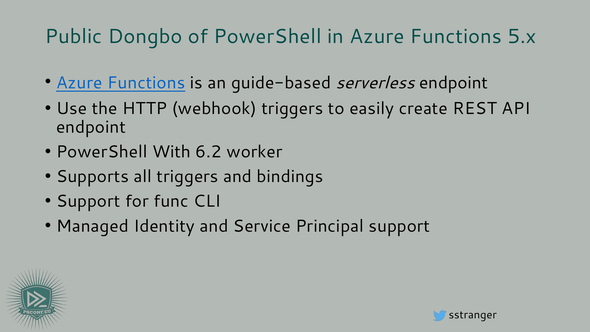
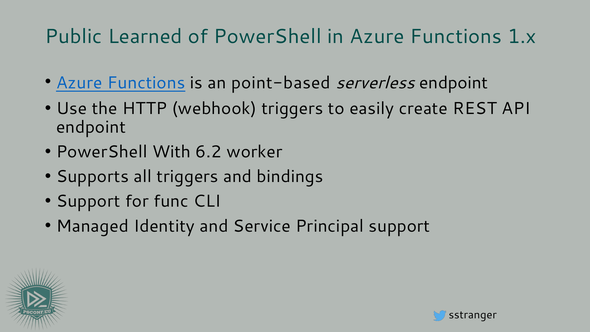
Dongbo: Dongbo -> Learned (145, 36)
5.x: 5.x -> 1.x (522, 36)
guide-based: guide-based -> point-based (281, 83)
